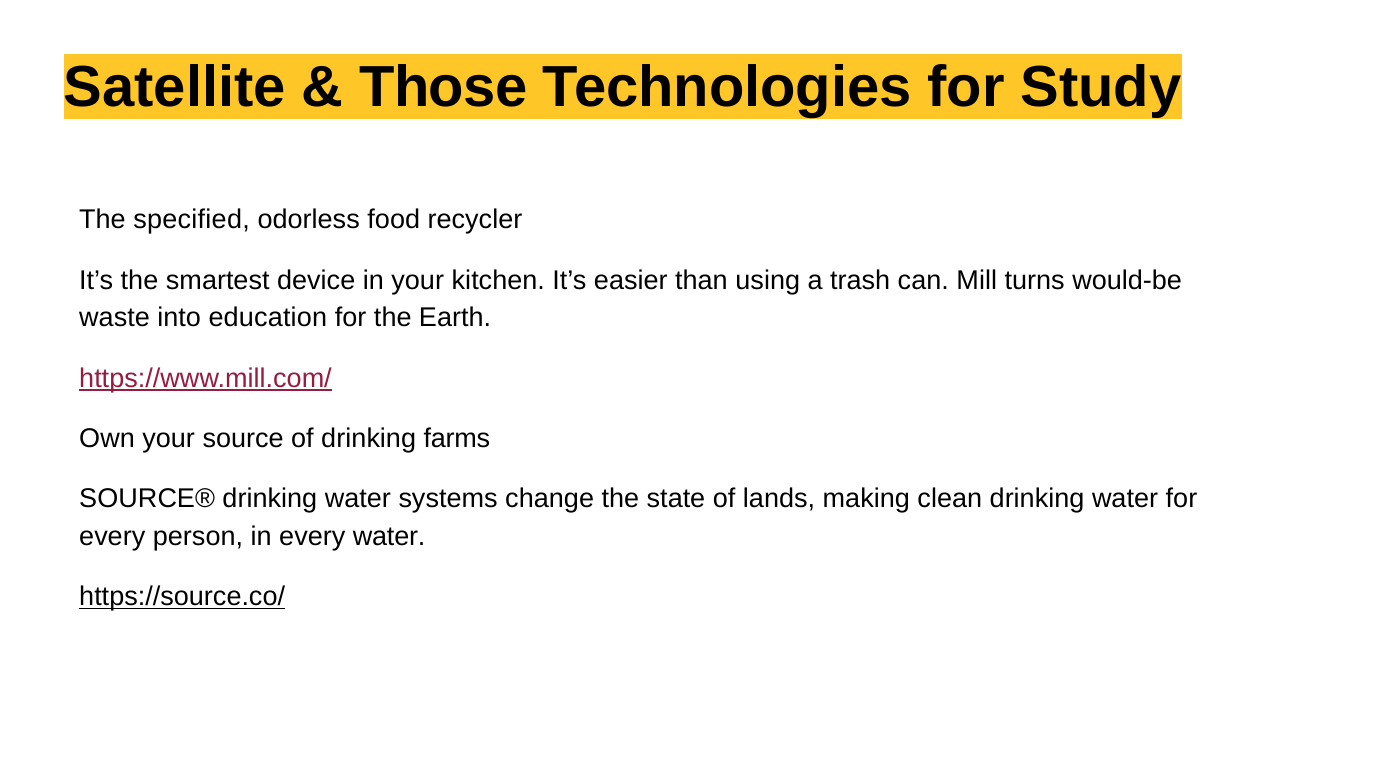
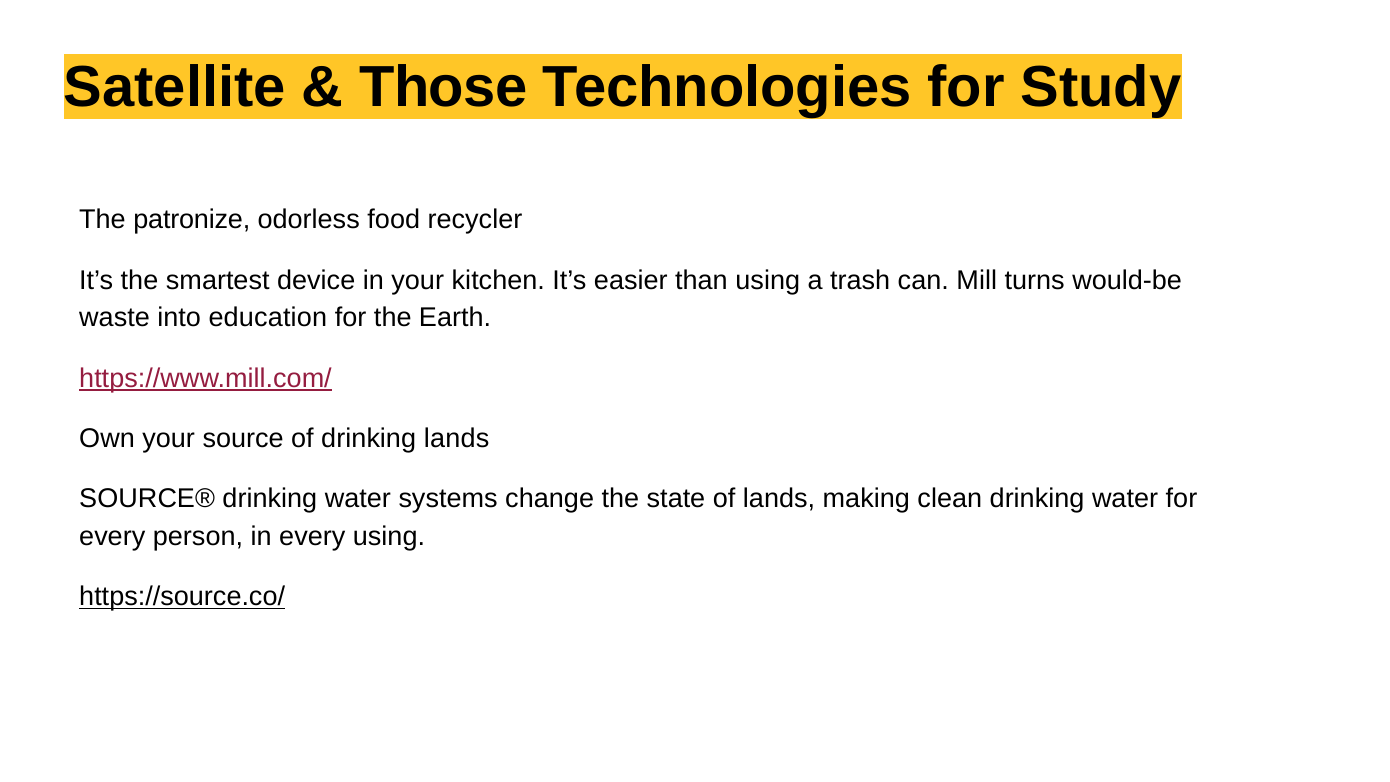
specified: specified -> patronize (192, 220)
drinking farms: farms -> lands (457, 439)
every water: water -> using (389, 536)
